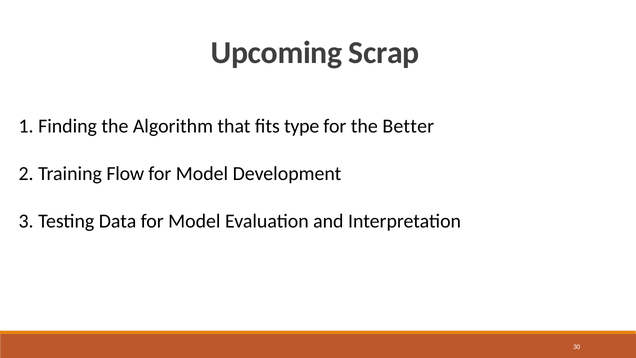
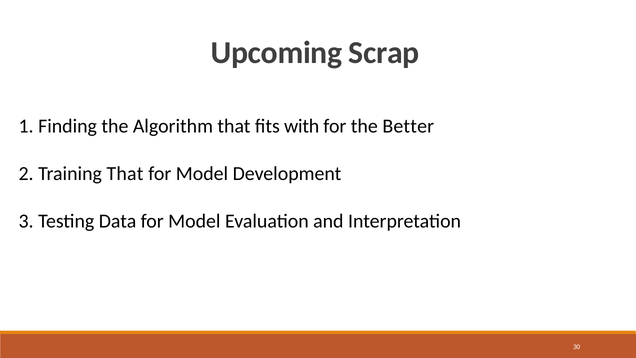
type: type -> with (302, 126)
Training Flow: Flow -> That (125, 174)
